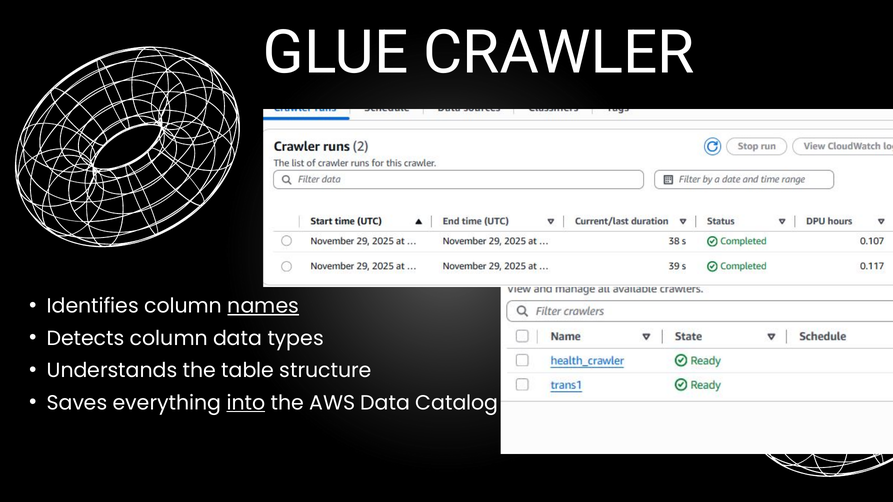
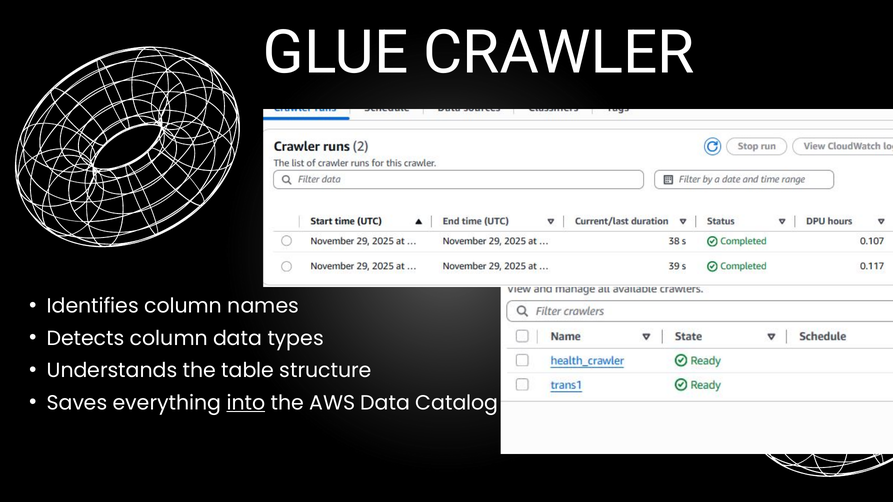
names underline: present -> none (263, 306)
